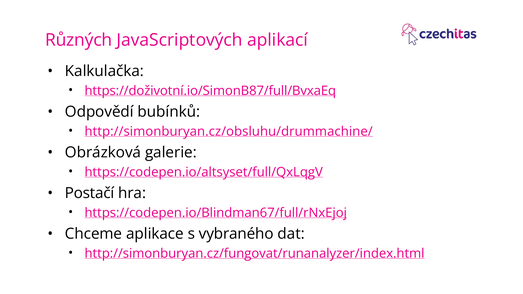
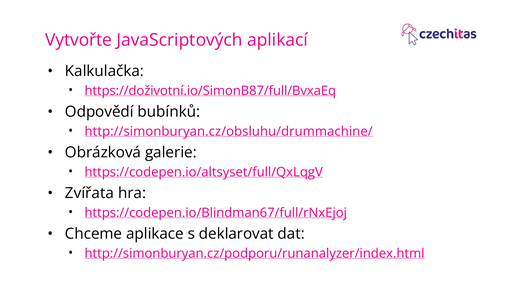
Různých: Různých -> Vytvořte (79, 40)
Postačí: Postačí -> Zvířata (89, 193)
vybraného: vybraného -> deklarovat (236, 234)
http://simonburyan.cz/fungovat/runanalyzer/index.html: http://simonburyan.cz/fungovat/runanalyzer/index.html -> http://simonburyan.cz/podporu/runanalyzer/index.html (255, 254)
